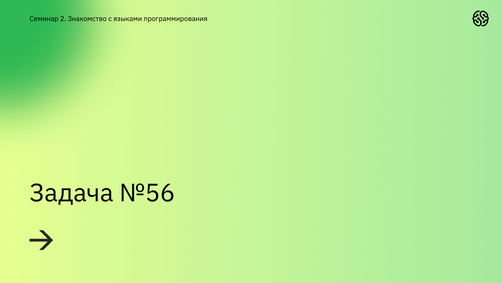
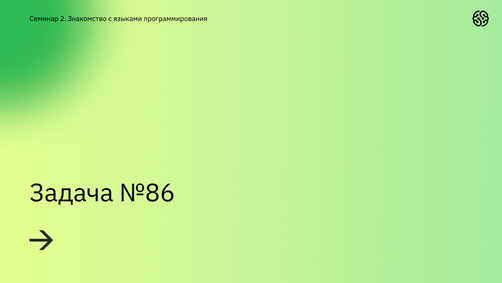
№56: №56 -> №86 (147, 193)
